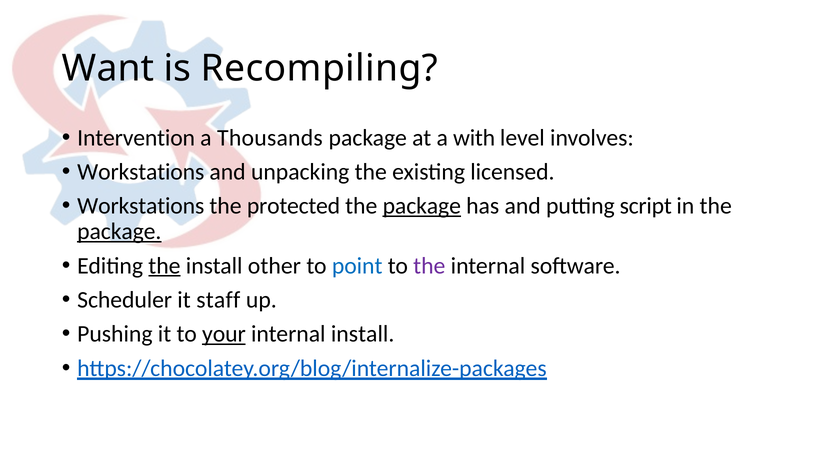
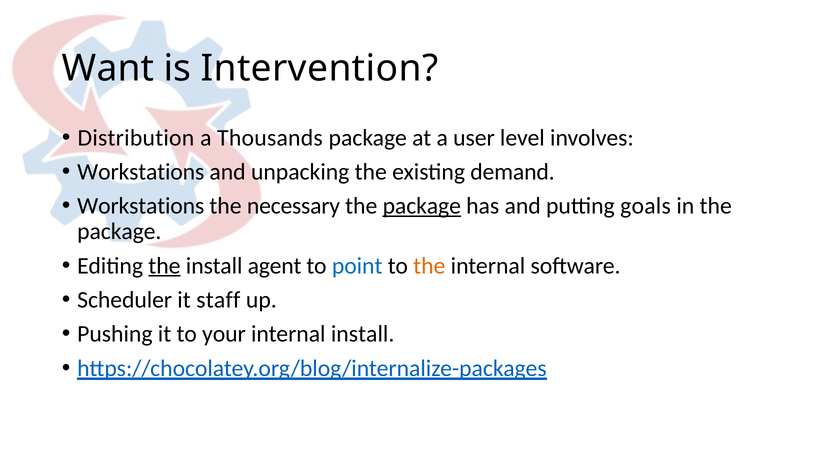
Recompiling: Recompiling -> Intervention (319, 68)
Intervention: Intervention -> Distribution (136, 137)
with: with -> user (474, 137)
licensed: licensed -> demand (513, 172)
protected: protected -> necessary (293, 206)
script: script -> goals (645, 206)
package underline: present -> none (119, 231)
other: other -> agent (275, 265)
the colour: purple -> orange (429, 265)
your underline: present -> none (224, 334)
